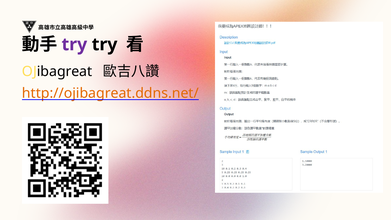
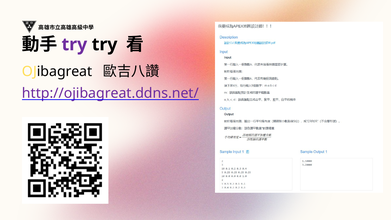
http://ojibagreat.ddns.net/ colour: orange -> purple (110, 93)
